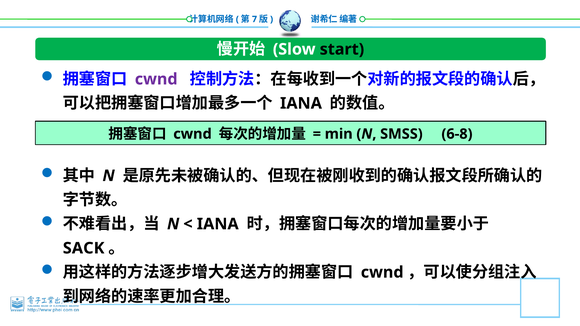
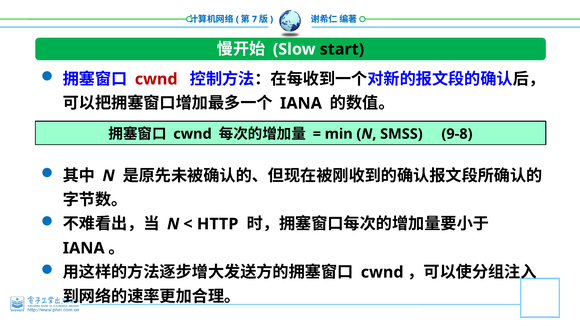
cwnd colour: purple -> red (156, 79)
6-8: 6-8 -> 9-8 (457, 134)
IANA: IANA -> HTTP (218, 224)
SACK: SACK -> IANA (84, 248)
